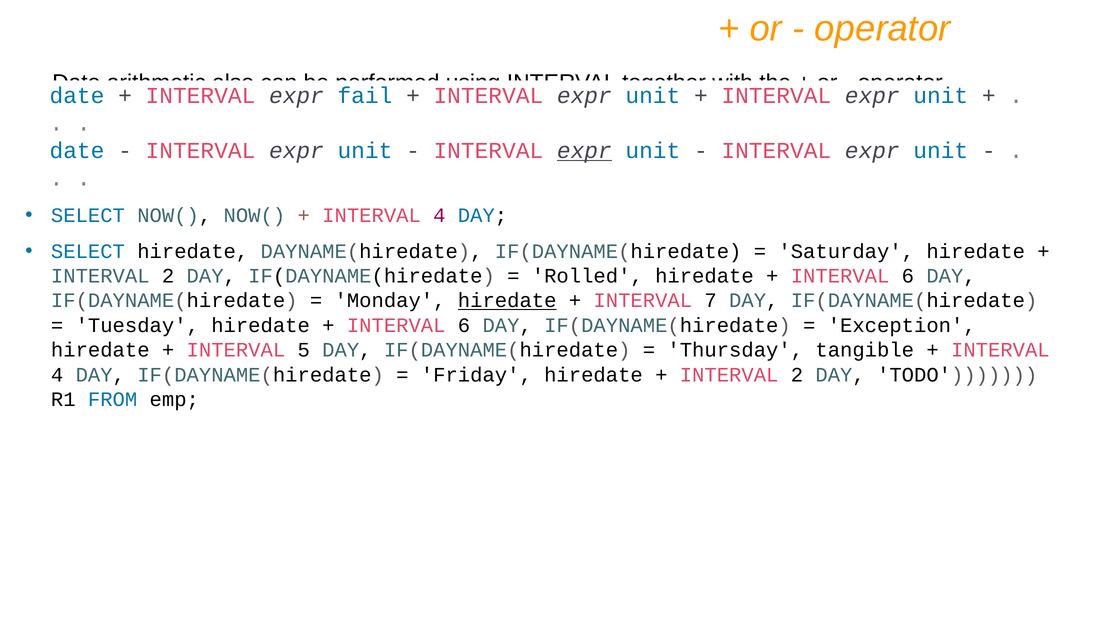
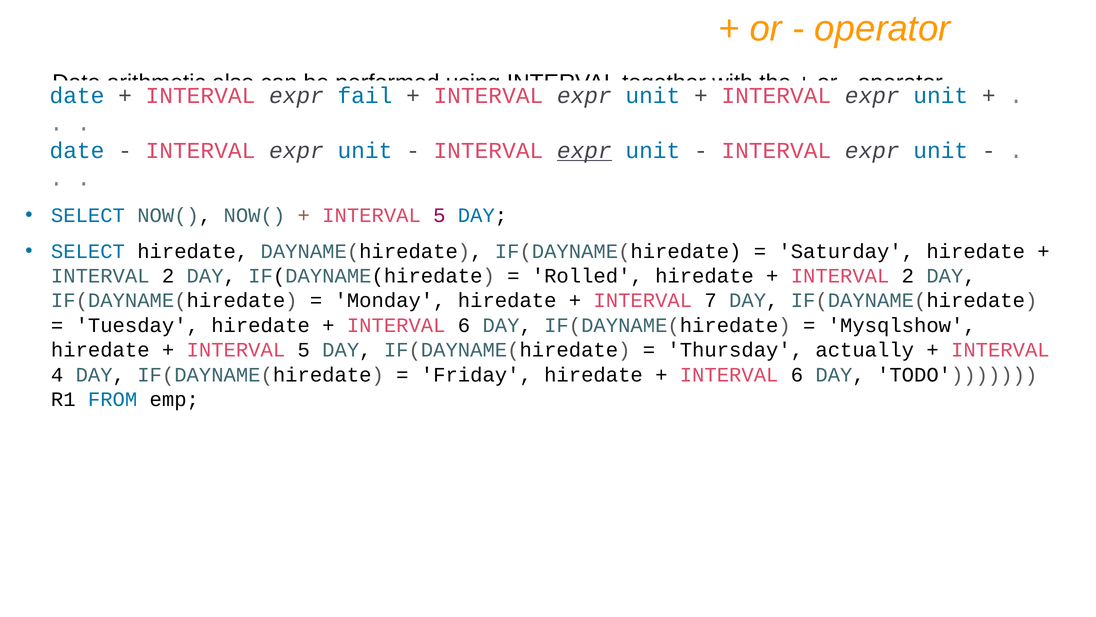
4: 4 -> 5 (439, 216)
6: 6 -> 2 (908, 276)
hiredate underline: present -> none (507, 300)
Exception: Exception -> Mysqlshow (902, 325)
tangible: tangible -> actually (865, 350)
2: 2 -> 6 (797, 374)
